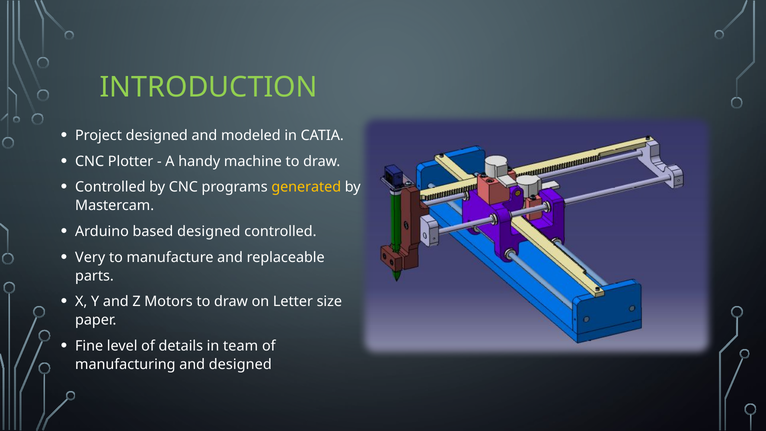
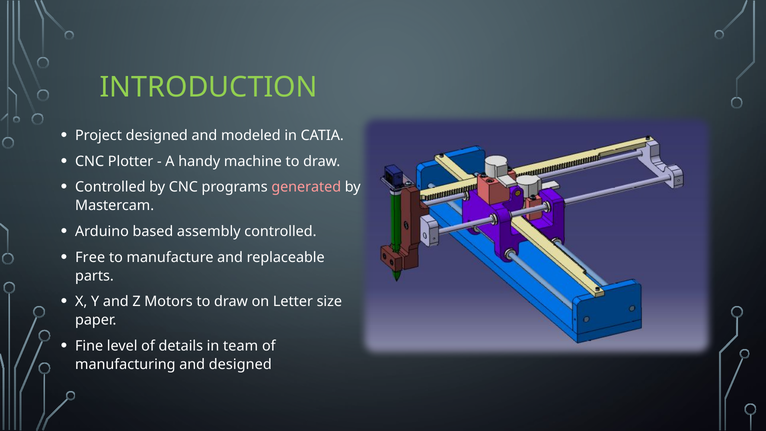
generated colour: yellow -> pink (306, 187)
based designed: designed -> assembly (209, 231)
Very: Very -> Free (90, 257)
